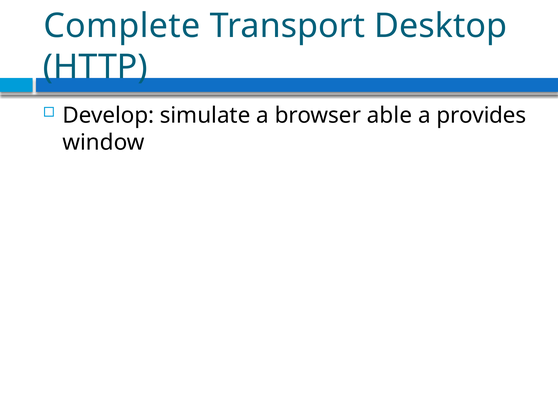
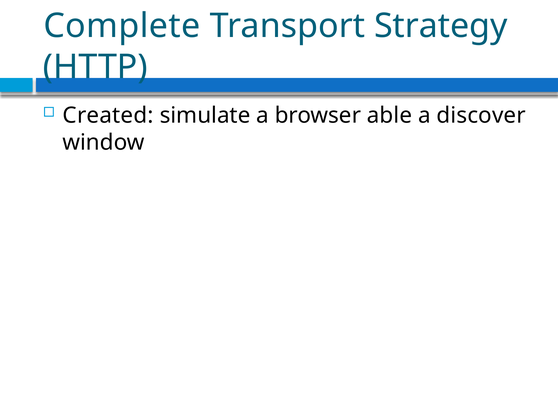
Desktop: Desktop -> Strategy (441, 26)
Develop: Develop -> Created (108, 115)
provides: provides -> discover (481, 115)
